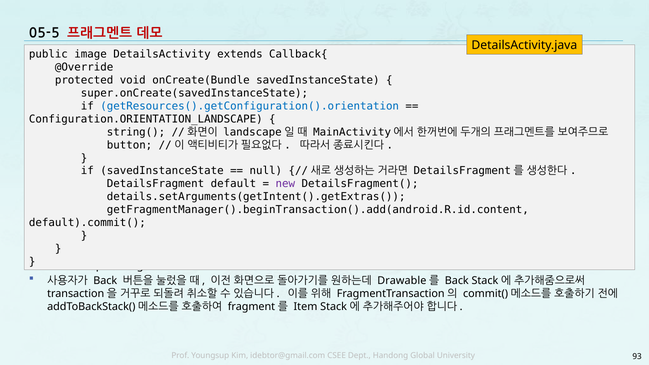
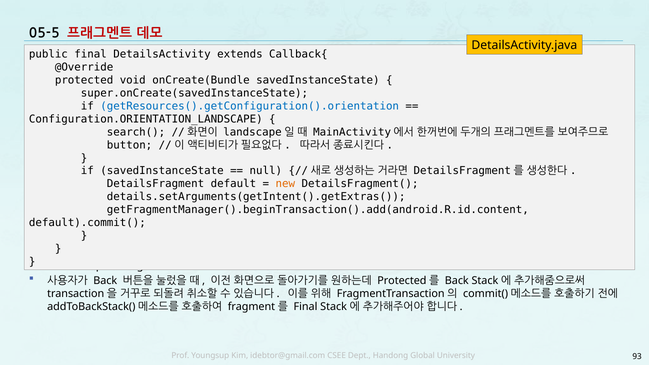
public image: image -> final (91, 54)
string(: string( -> search( (136, 132)
new colour: purple -> orange (285, 184)
Drawable: Drawable -> Protected (402, 281)
Item: Item -> Final (305, 307)
